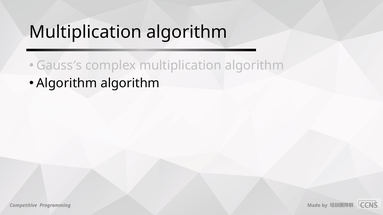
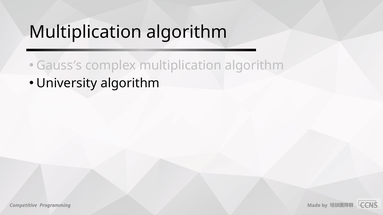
Algorithm: Algorithm -> University (67, 83)
